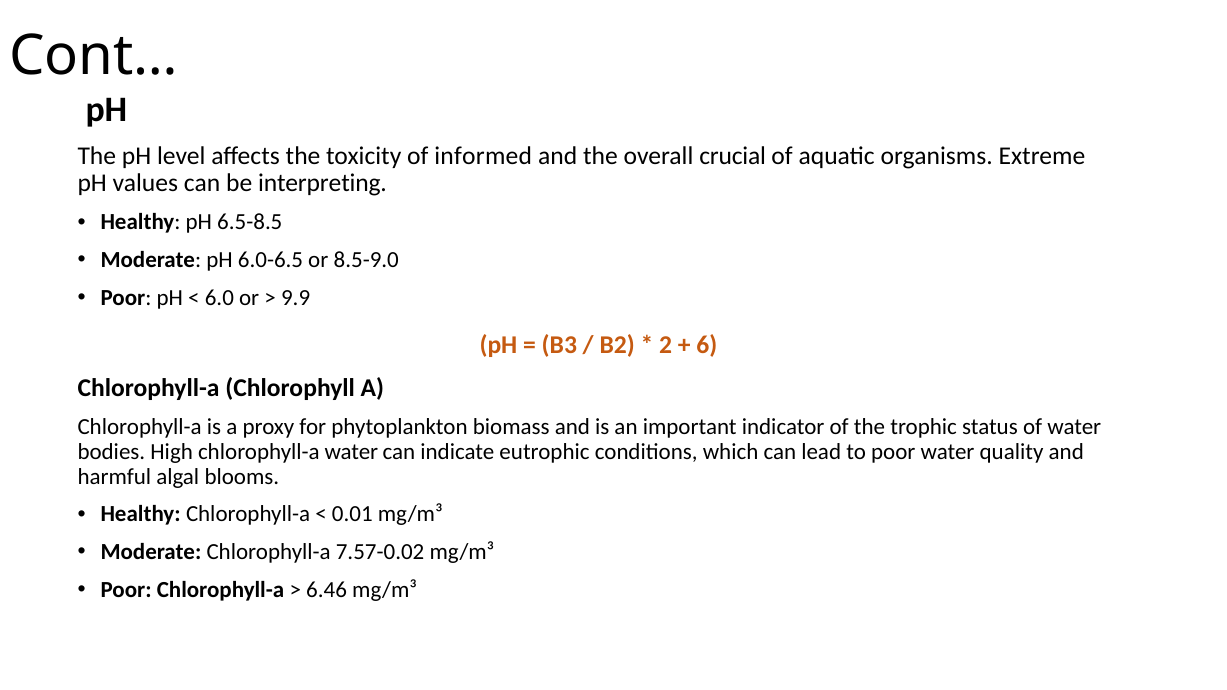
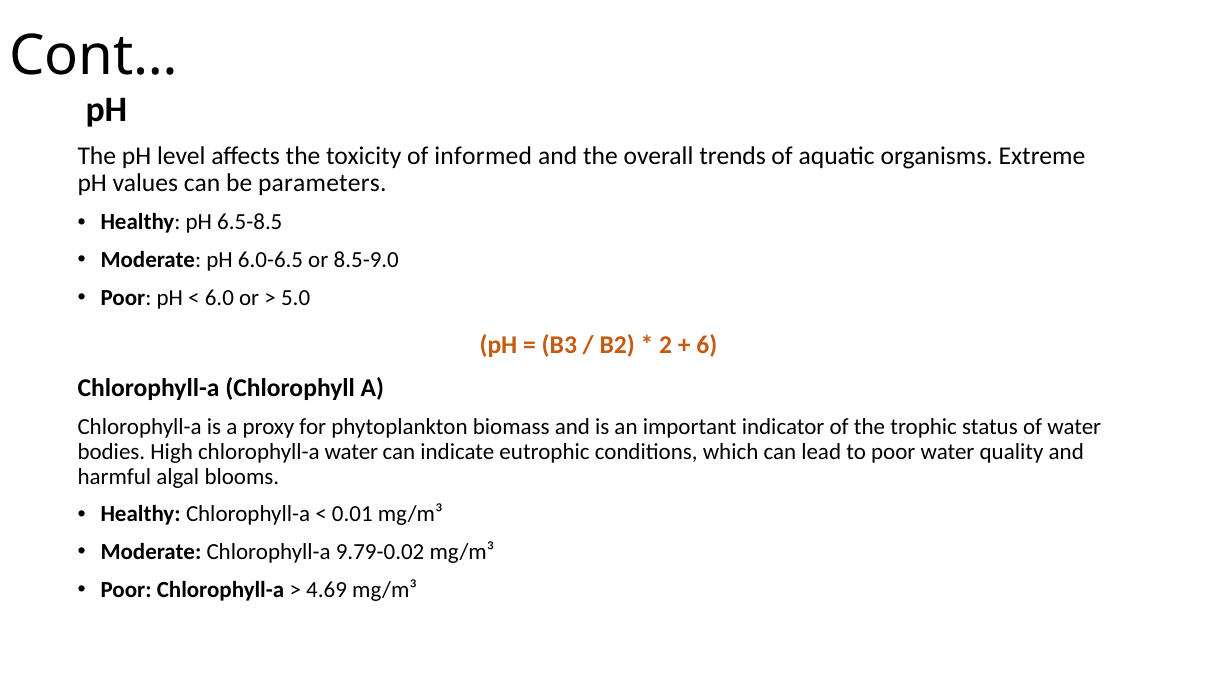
crucial: crucial -> trends (733, 156)
interpreting: interpreting -> parameters (322, 183)
9.9: 9.9 -> 5.0 (296, 298)
7.57-0.02: 7.57-0.02 -> 9.79-0.02 (380, 552)
6.46: 6.46 -> 4.69 (327, 590)
